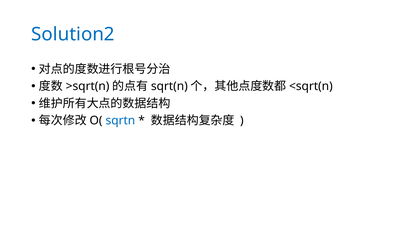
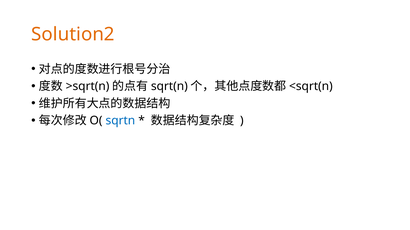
Solution2 colour: blue -> orange (73, 34)
